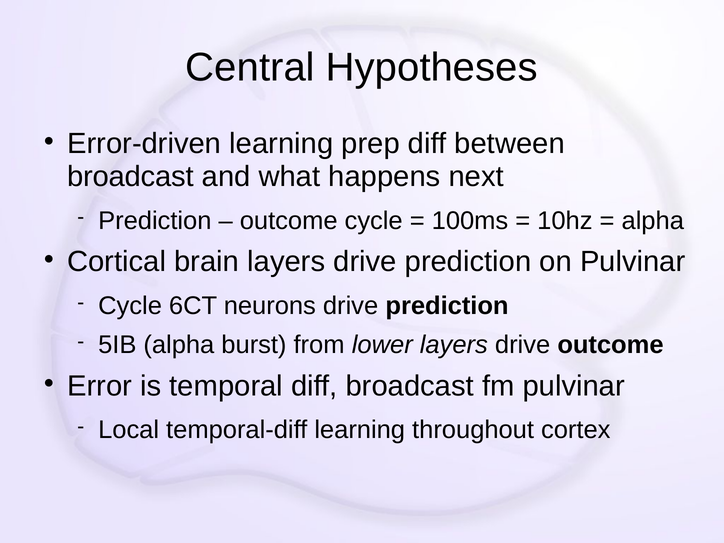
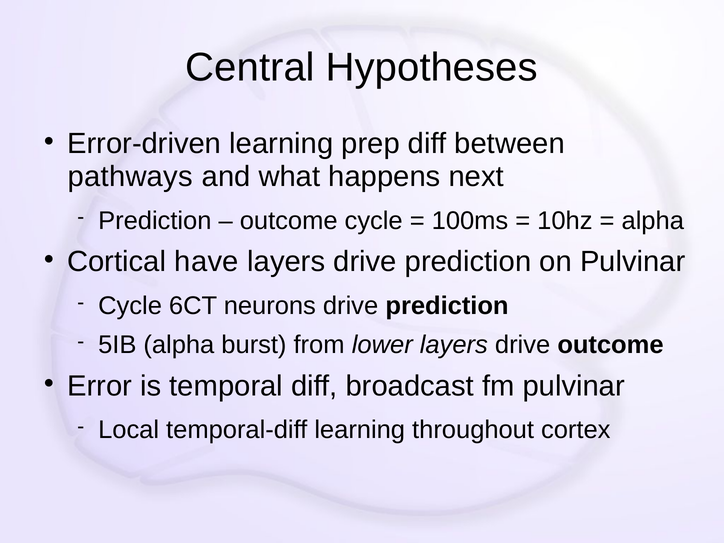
broadcast: broadcast -> pathways (130, 177)
brain: brain -> have (207, 262)
